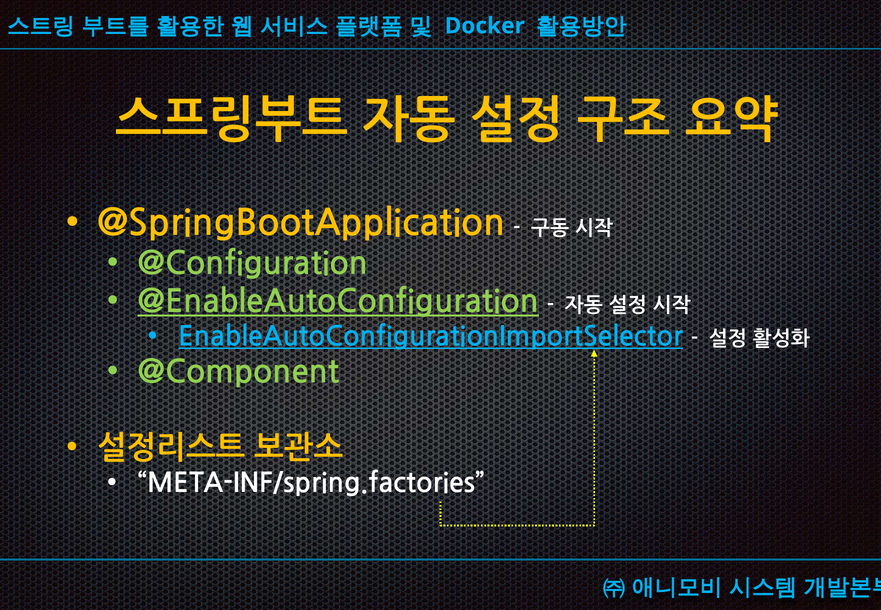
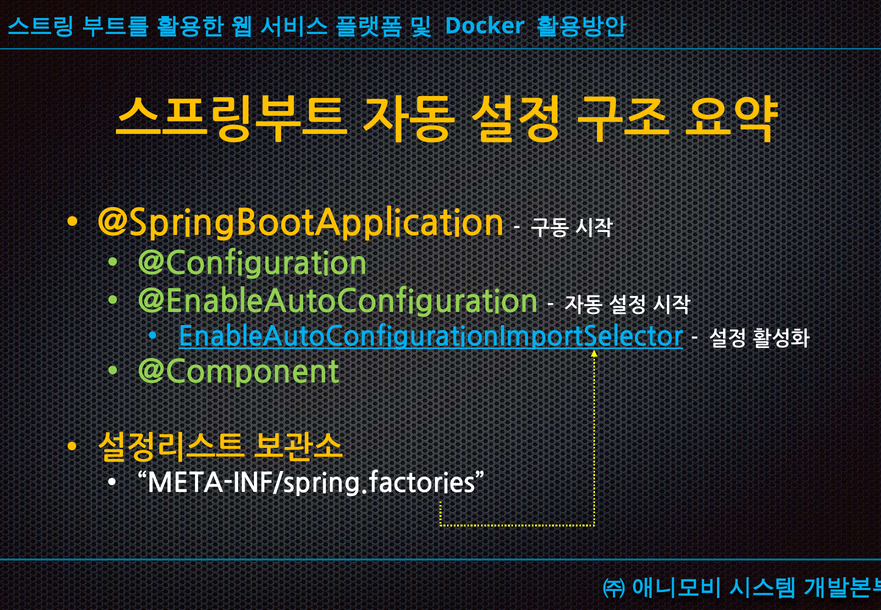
@EnableAutoConfiguration underline: present -> none (338, 302)
